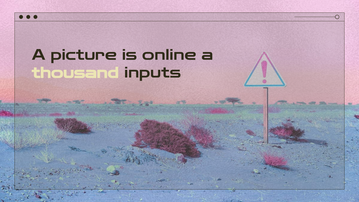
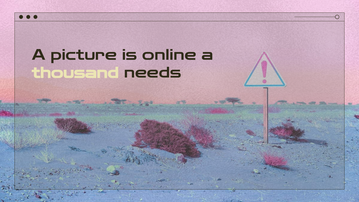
inputs: inputs -> needs (153, 73)
